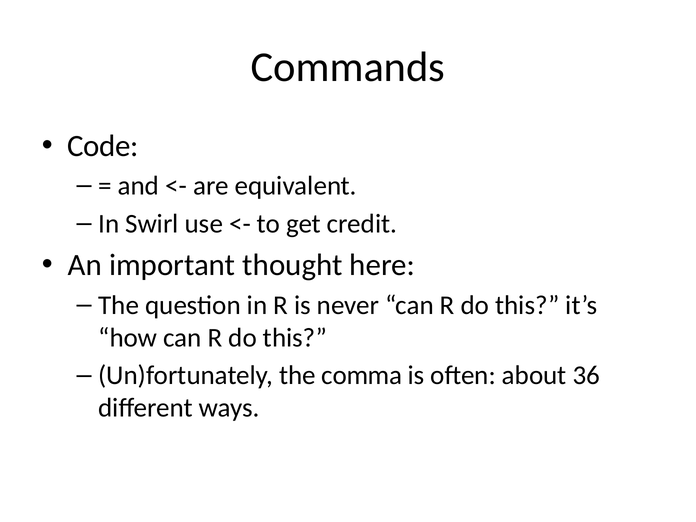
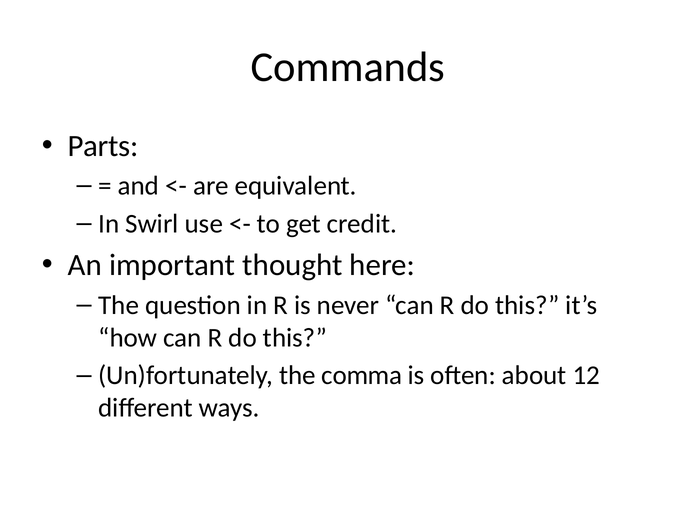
Code: Code -> Parts (103, 146)
36: 36 -> 12 (586, 376)
